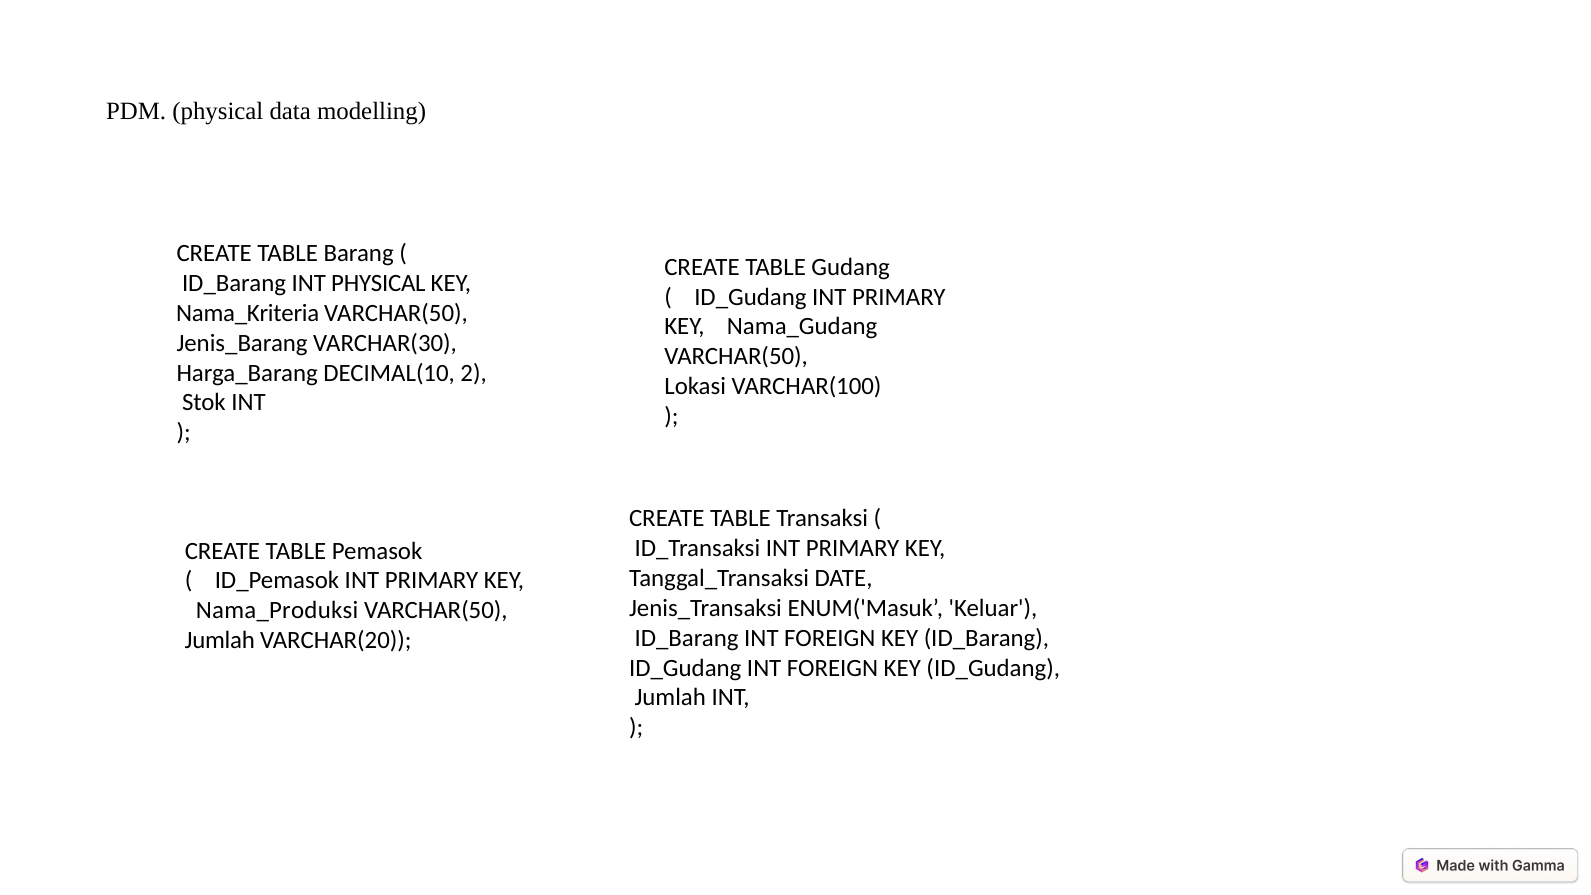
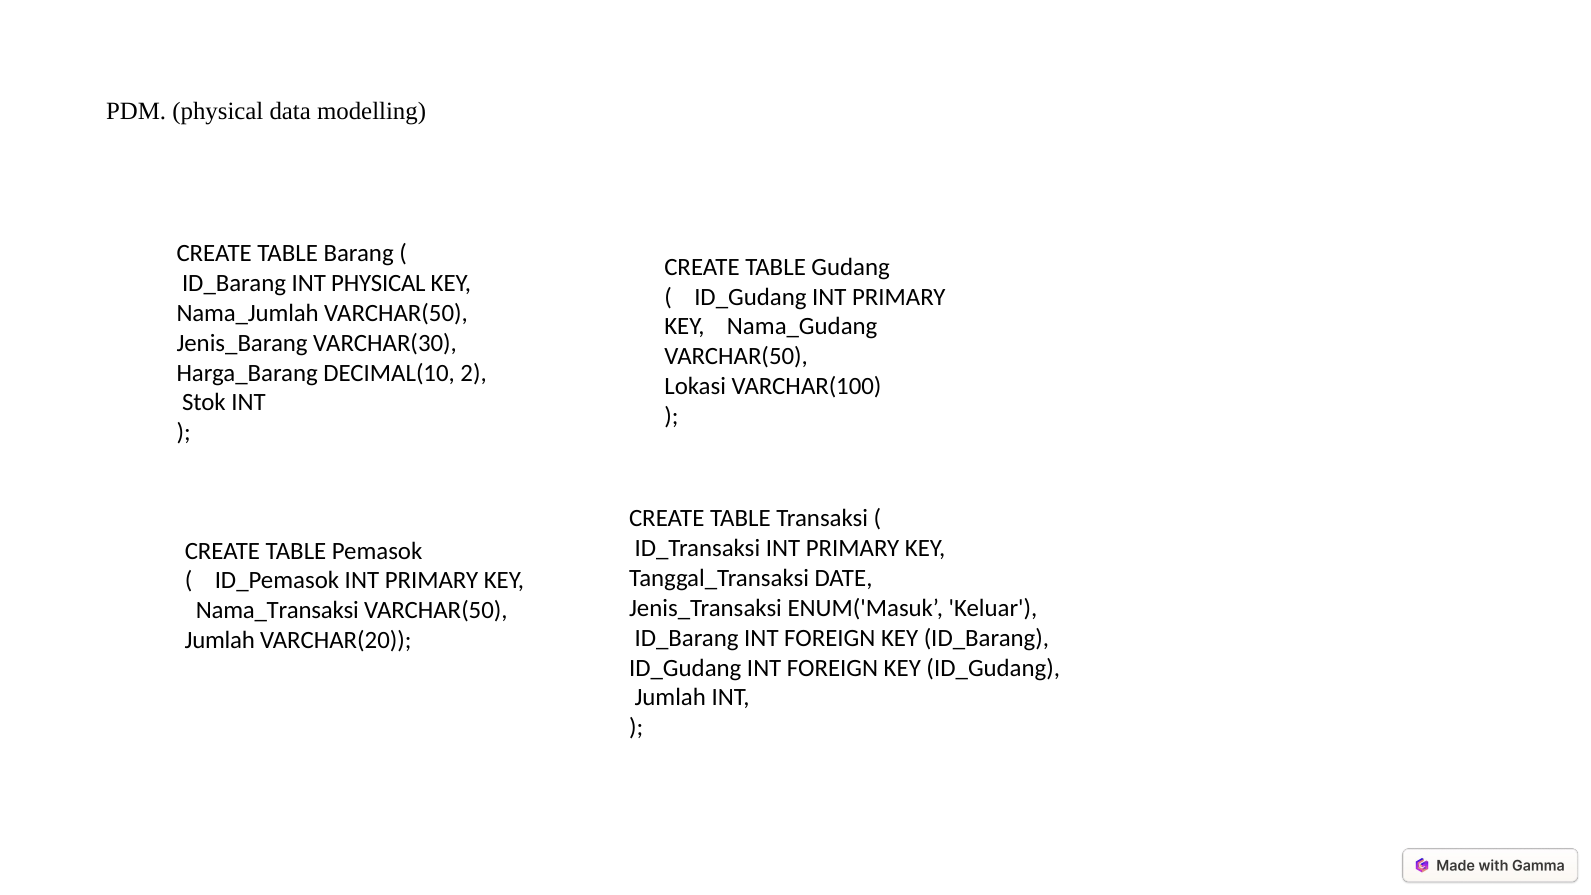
Nama_Kriteria: Nama_Kriteria -> Nama_Jumlah (248, 313)
Nama_Produksi: Nama_Produksi -> Nama_Transaksi (277, 610)
